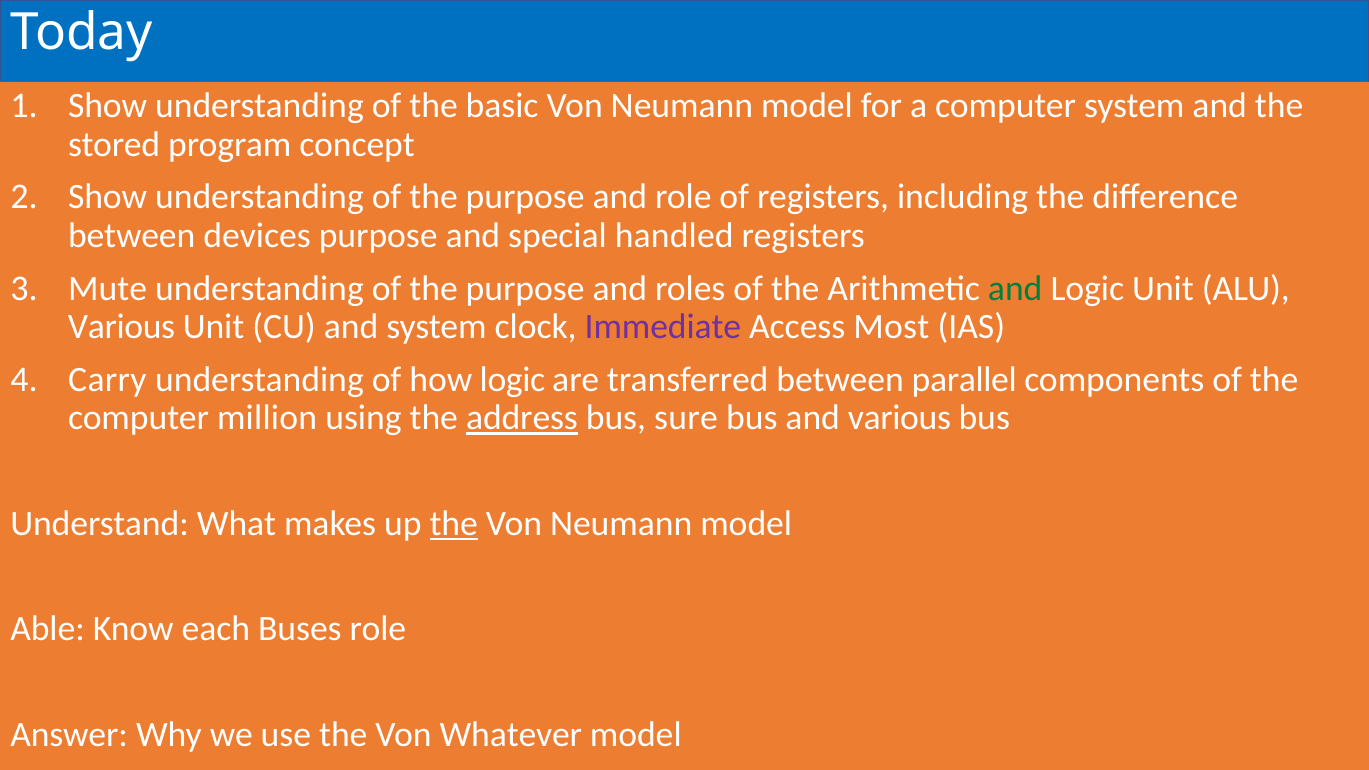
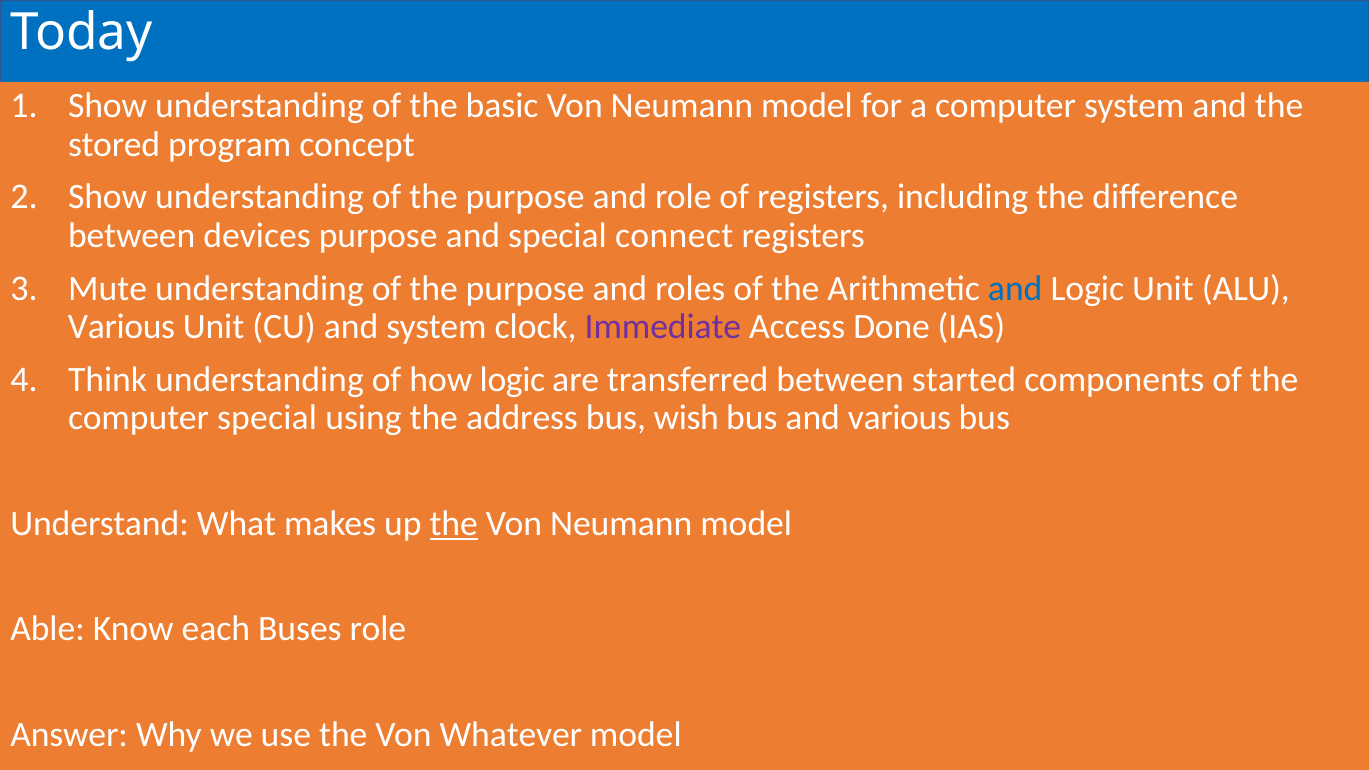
handled: handled -> connect (674, 236)
and colour: green -> blue (1015, 288)
Most: Most -> Done (892, 327)
Carry: Carry -> Think (108, 380)
parallel: parallel -> started (964, 380)
computer million: million -> special (267, 418)
address underline: present -> none (522, 418)
sure: sure -> wish (686, 418)
